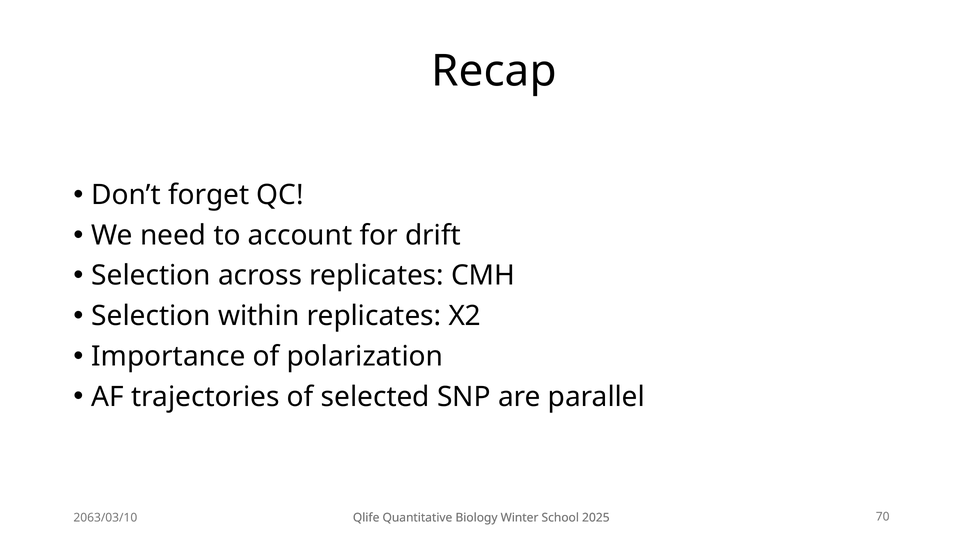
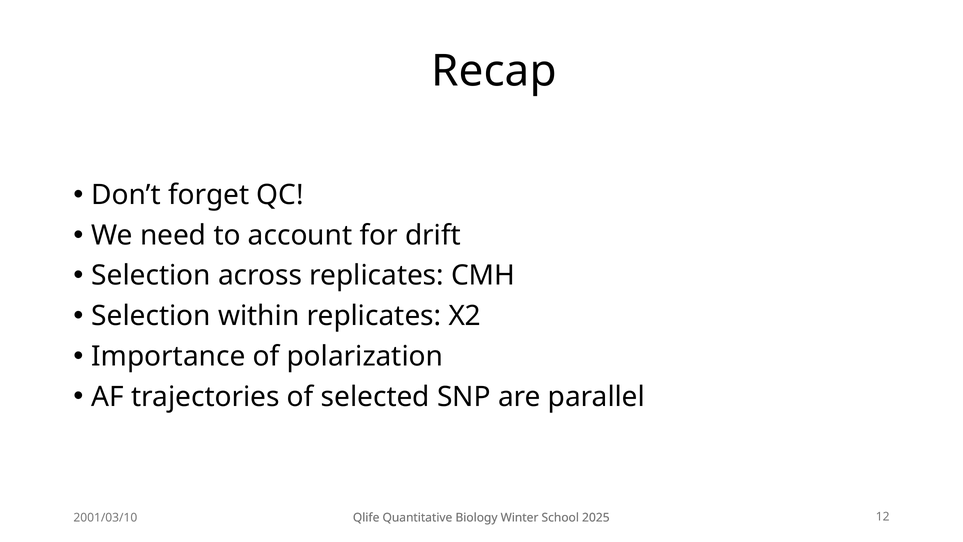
2063/03/10: 2063/03/10 -> 2001/03/10 (105, 517)
70: 70 -> 12 (883, 516)
